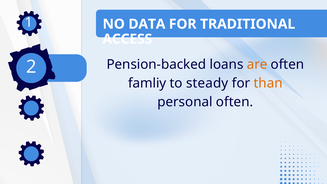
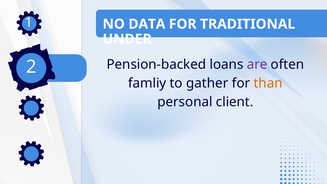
ACCESS: ACCESS -> UNDER (127, 39)
are colour: orange -> purple (257, 64)
steady: steady -> gather (207, 83)
personal often: often -> client (235, 102)
